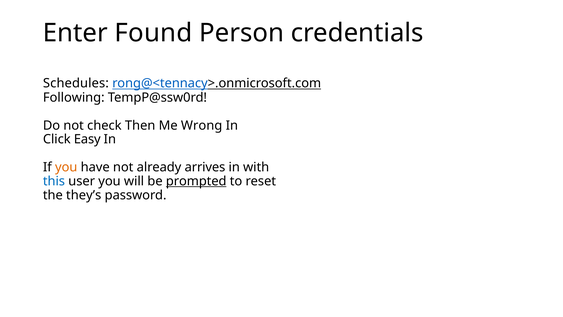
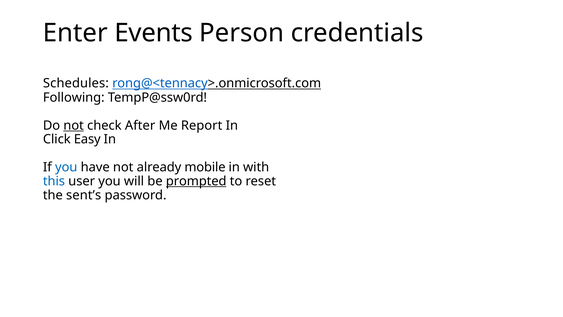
Found: Found -> Events (154, 33)
not underline: none -> present (74, 125)
Then: Then -> After (140, 125)
Wrong: Wrong -> Report (202, 125)
you colour: orange -> blue (66, 167)
arrives: arrives -> mobile (205, 167)
they’s: they’s -> sent’s (84, 195)
